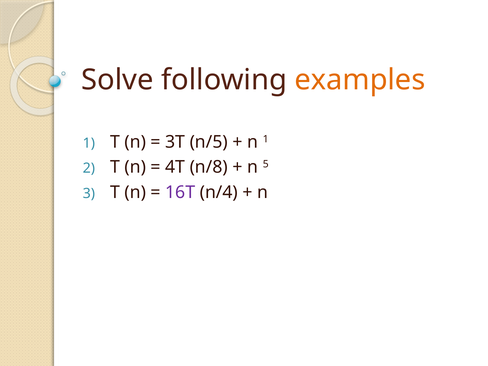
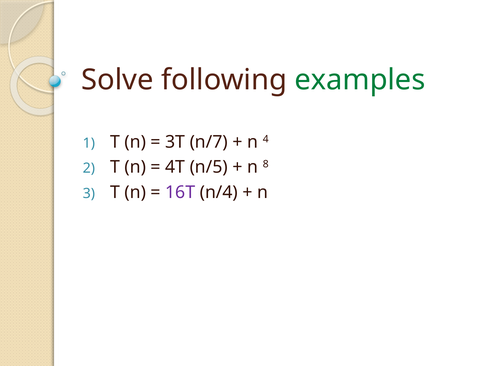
examples colour: orange -> green (360, 80)
n/5: n/5 -> n/7 (209, 142)
n 1: 1 -> 4 (266, 139)
n/8: n/8 -> n/5 (209, 167)
5: 5 -> 8 (266, 164)
